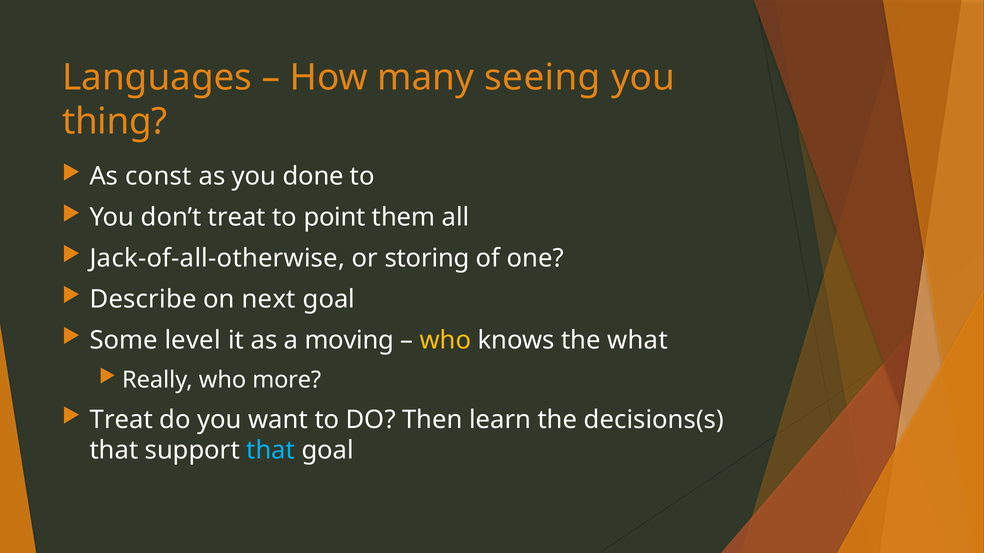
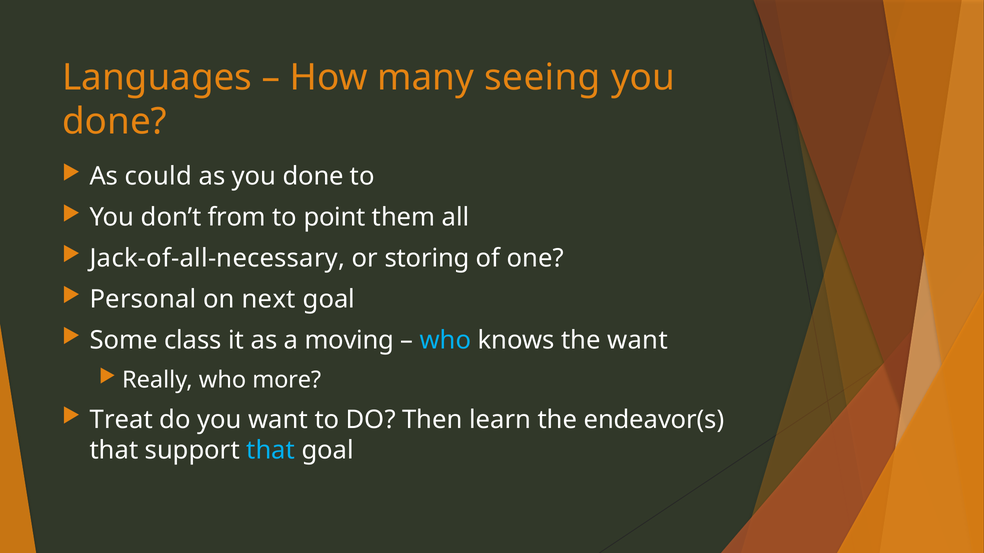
thing: thing -> done (115, 122)
const: const -> could (158, 177)
don’t treat: treat -> from (237, 218)
Jack-of-all-otherwise: Jack-of-all-otherwise -> Jack-of-all-necessary (217, 259)
Describe: Describe -> Personal (143, 300)
level: level -> class (193, 341)
who colour: yellow -> light blue (445, 341)
the what: what -> want (638, 341)
decisions(s: decisions(s -> endeavor(s (654, 420)
